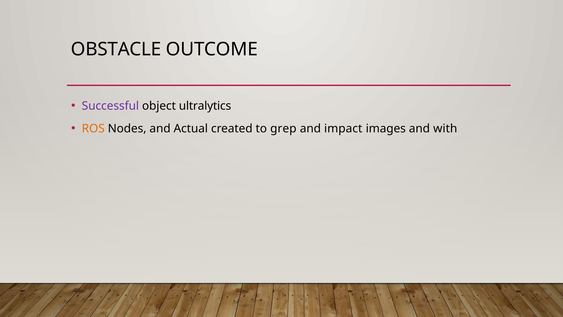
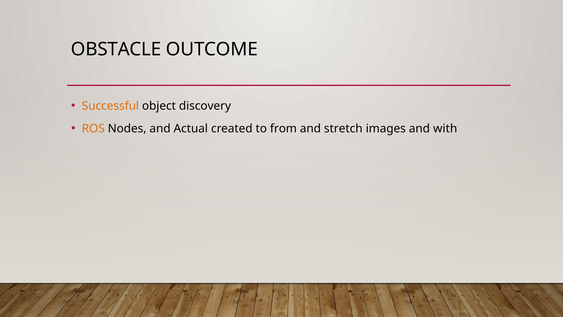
Successful colour: purple -> orange (110, 106)
ultralytics: ultralytics -> discovery (205, 106)
grep: grep -> from (283, 129)
impact: impact -> stretch (343, 129)
